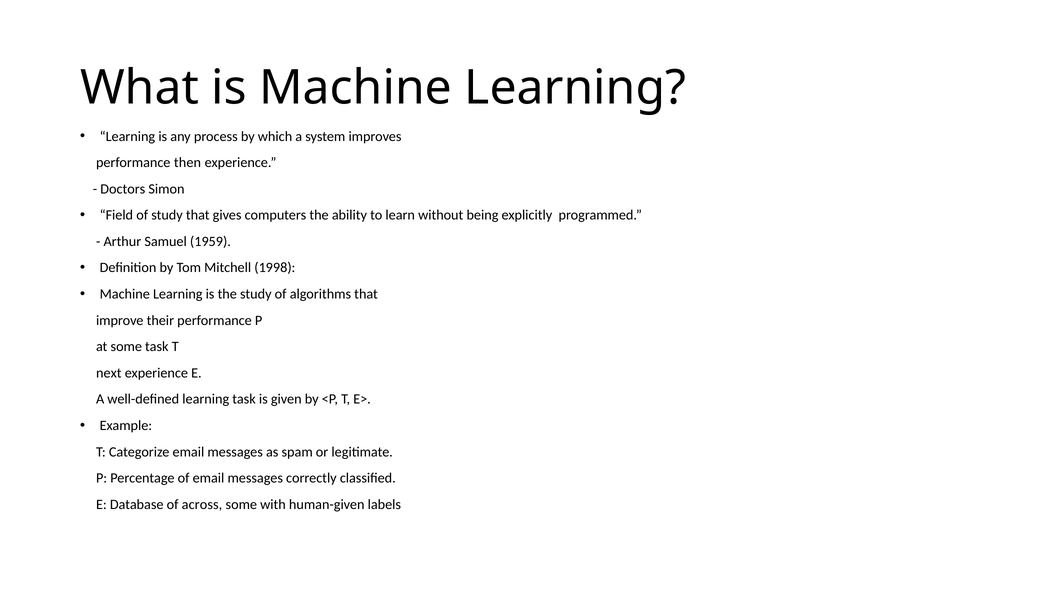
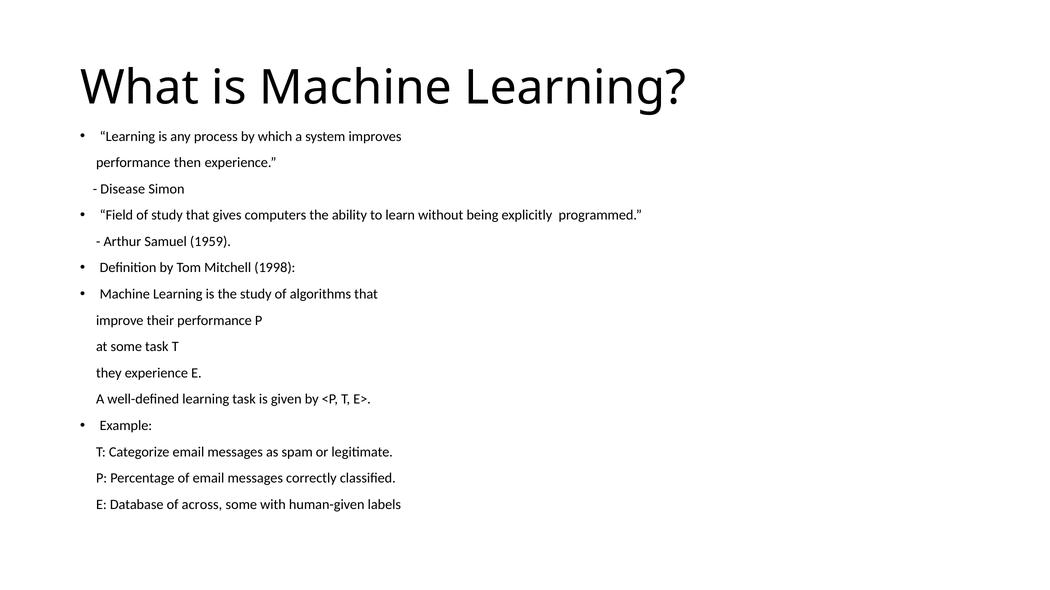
Doctors: Doctors -> Disease (123, 189)
next: next -> they (109, 373)
